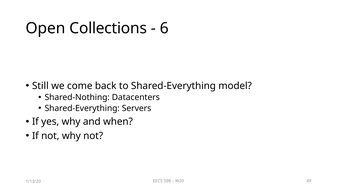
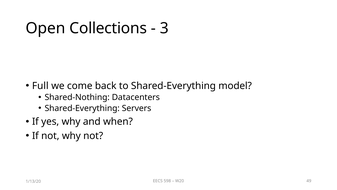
6: 6 -> 3 (164, 28)
Still: Still -> Full (40, 86)
